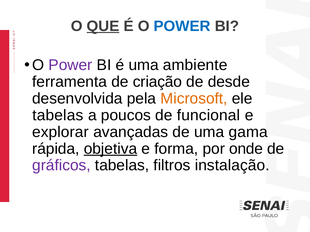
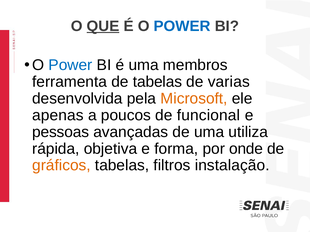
Power colour: purple -> blue (70, 65)
ambiente: ambiente -> membros (195, 65)
de criação: criação -> tabelas (157, 82)
desde: desde -> varias (229, 82)
tabelas: tabelas -> apenas (58, 116)
explorar: explorar -> pessoas (61, 132)
gama: gama -> utiliza (248, 132)
objetiva underline: present -> none (110, 149)
gráficos colour: purple -> orange (61, 166)
